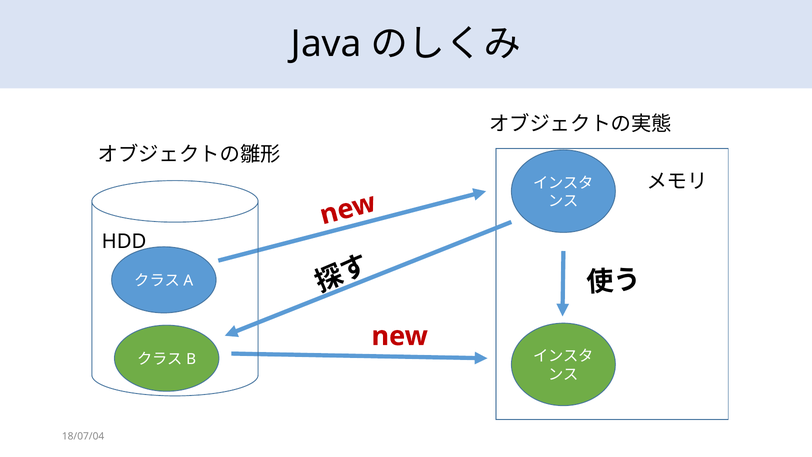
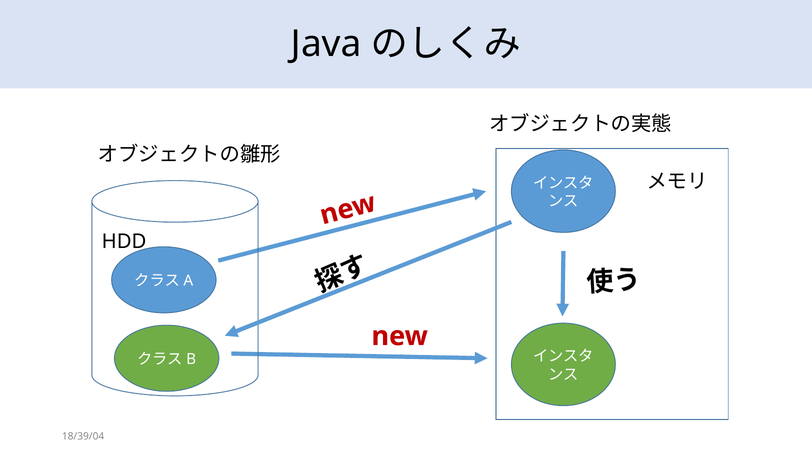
18/07/04: 18/07/04 -> 18/39/04 (83, 436)
